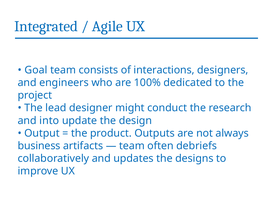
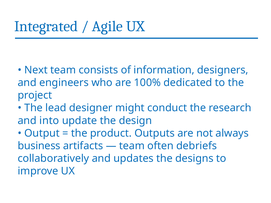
Goal: Goal -> Next (36, 70)
interactions: interactions -> information (164, 70)
